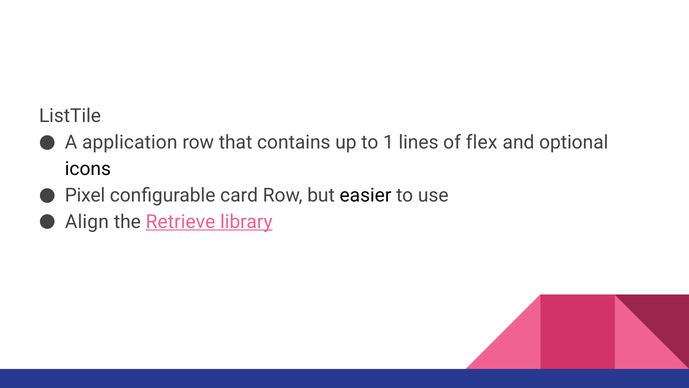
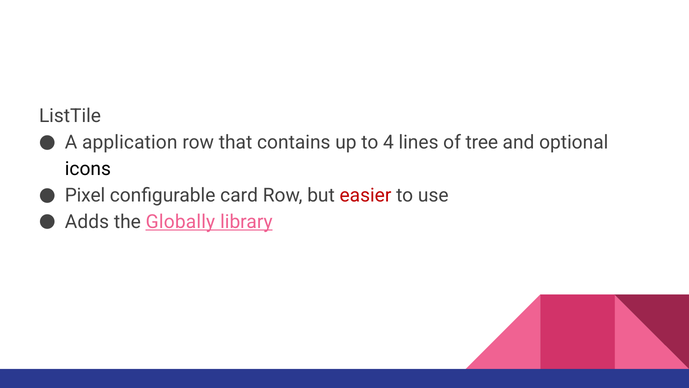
1: 1 -> 4 (388, 142)
flex: flex -> tree (482, 142)
easier colour: black -> red (365, 195)
Align: Align -> Adds (87, 222)
Retrieve: Retrieve -> Globally (180, 222)
